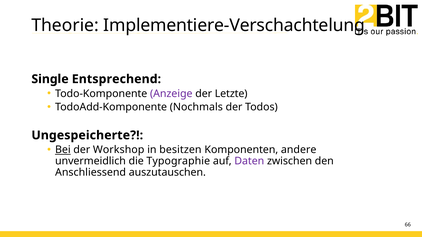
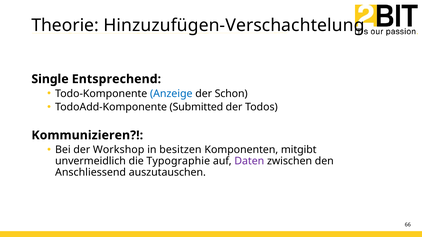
Implementiere-Verschachtelung: Implementiere-Verschachtelung -> Hinzuzufügen-Verschachtelung (234, 25)
Anzeige colour: purple -> blue (171, 94)
Letzte: Letzte -> Schon (231, 94)
Nochmals: Nochmals -> Submitted (196, 107)
Ungespeicherte: Ungespeicherte -> Kommunizieren (87, 135)
Bei underline: present -> none (63, 150)
andere: andere -> mitgibt (299, 150)
